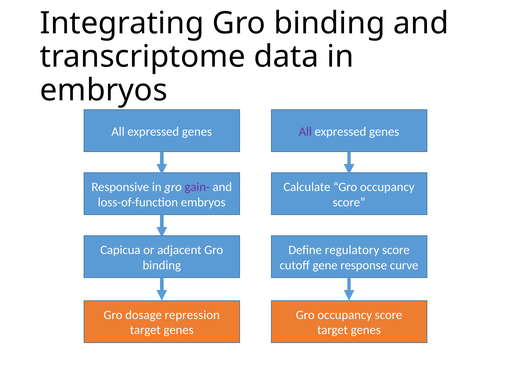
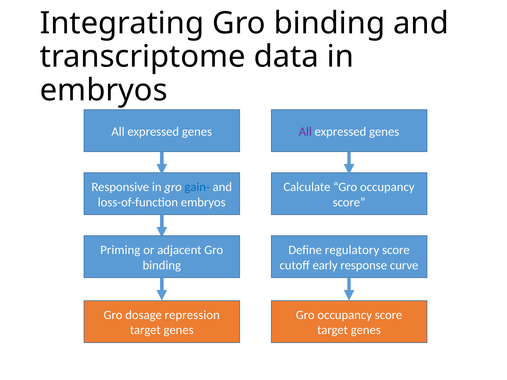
gain- colour: purple -> blue (197, 187)
Capicua: Capicua -> Priming (120, 250)
gene: gene -> early (325, 265)
